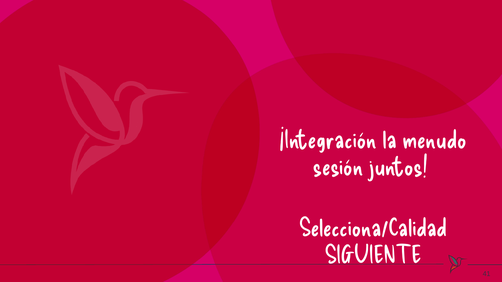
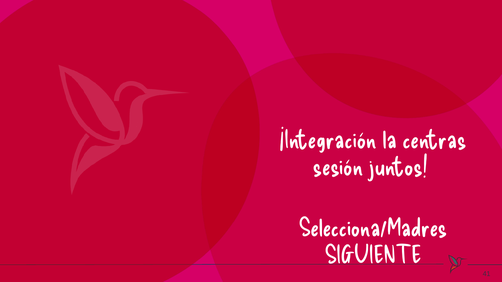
menudo: menudo -> centras (434, 140)
Selecciona/Calidad: Selecciona/Calidad -> Selecciona/Madres (373, 229)
